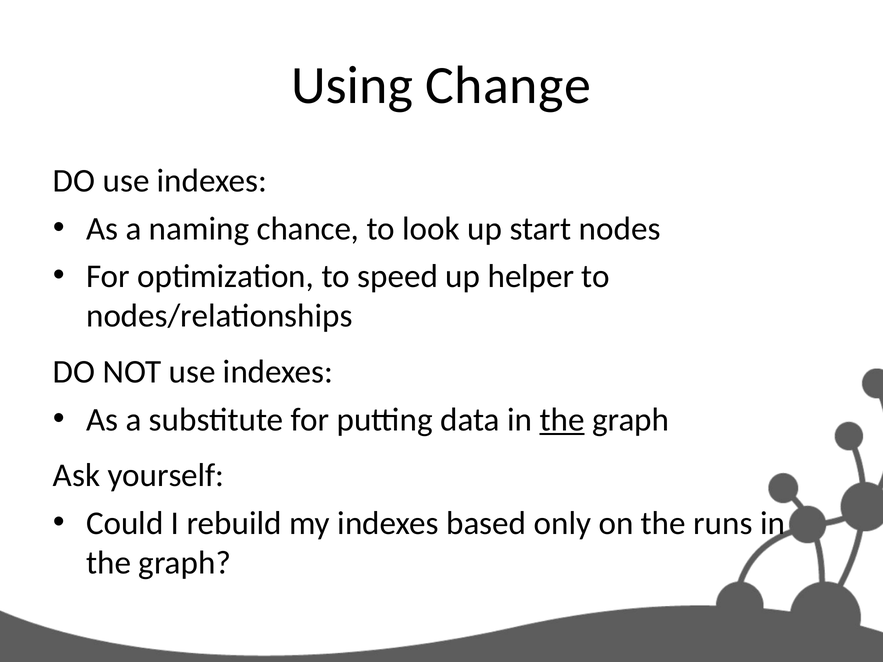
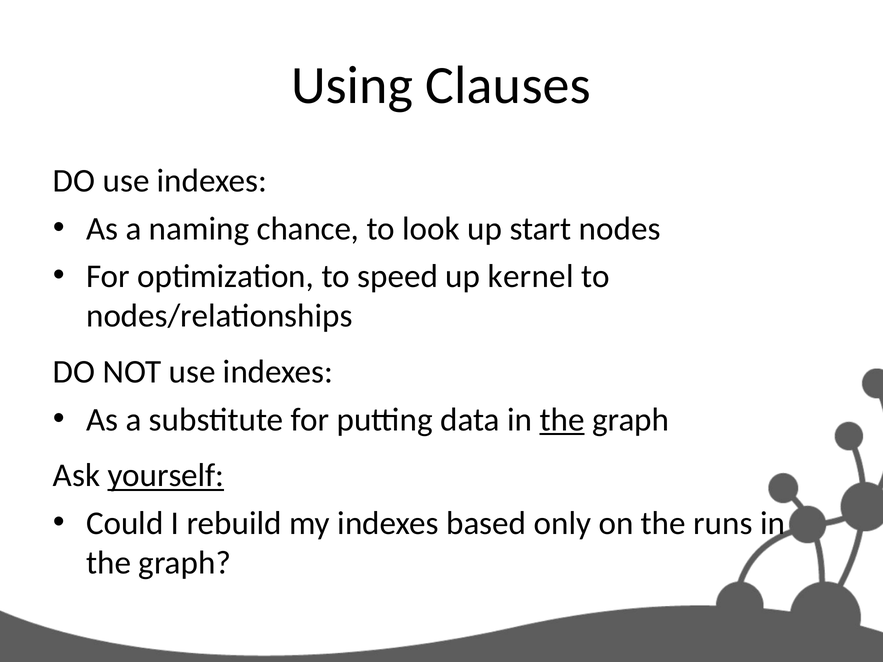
Change: Change -> Clauses (508, 85)
helper: helper -> kernel (531, 276)
yourself underline: none -> present (166, 476)
